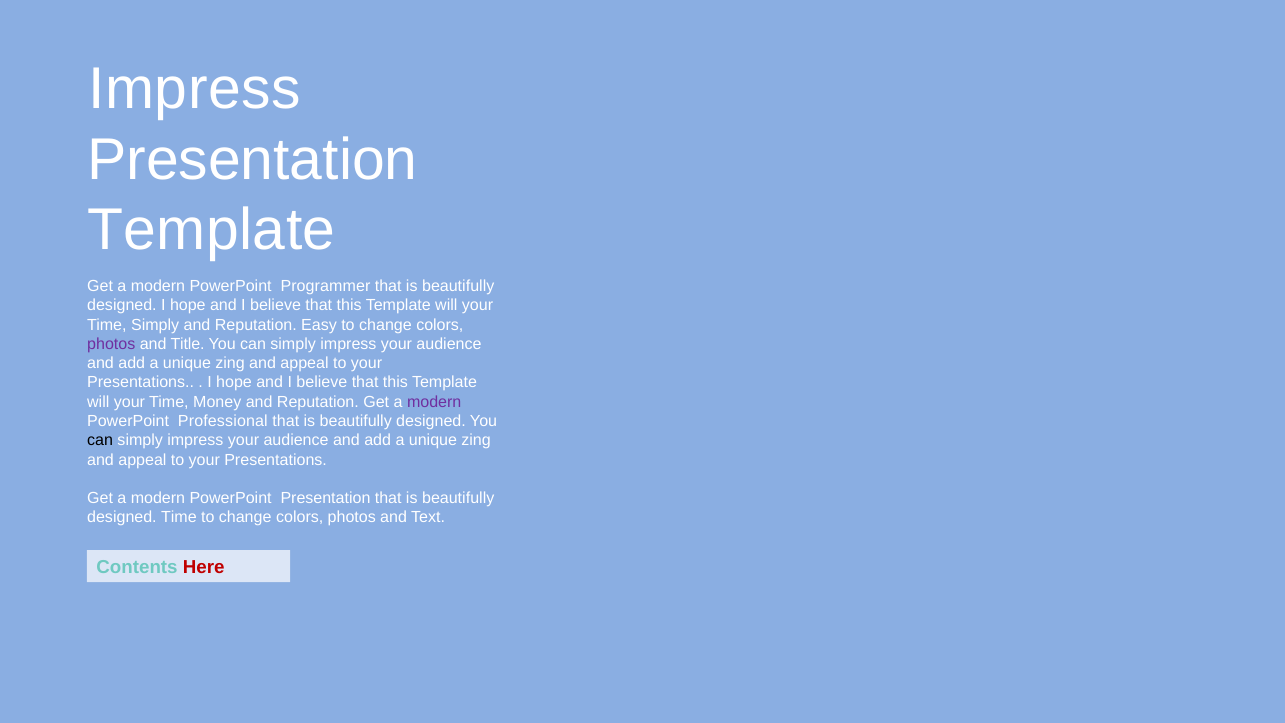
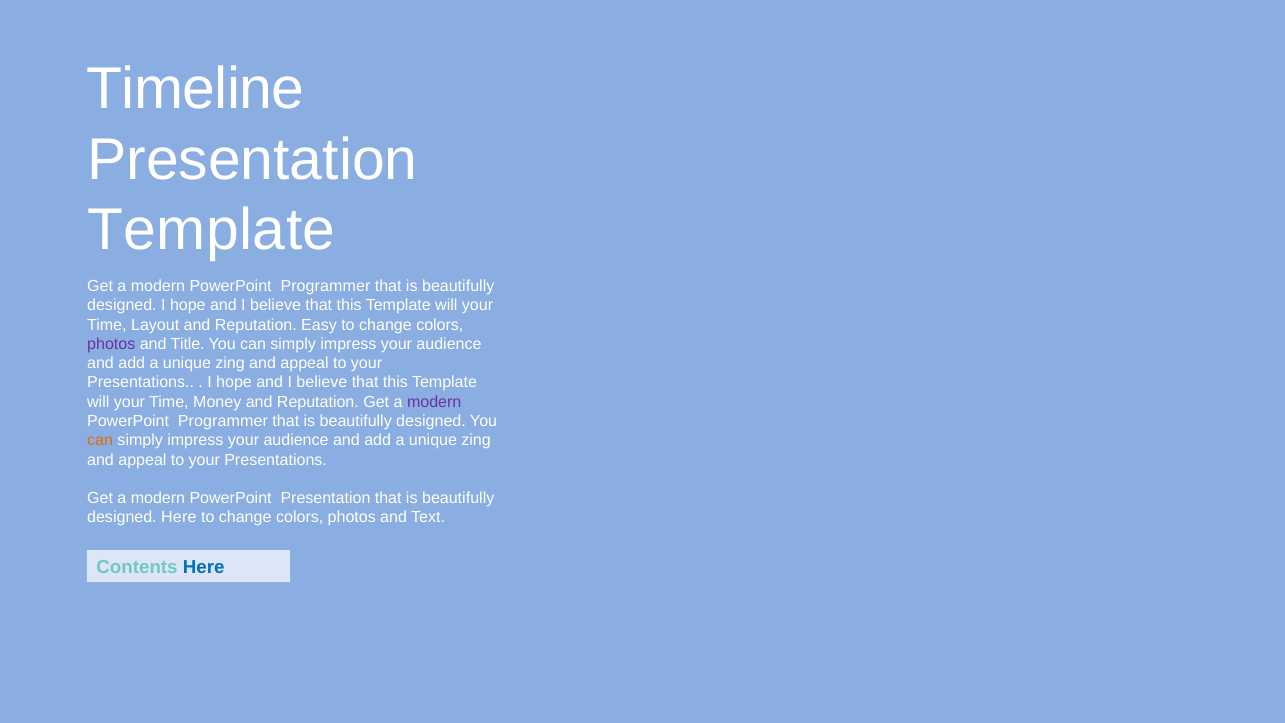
Impress: Impress -> Timeline (195, 89)
Time Simply: Simply -> Layout (155, 325)
Professional: Professional -> Programmer (223, 421)
can colour: black -> orange (100, 440)
designed Time: Time -> Here (179, 517)
Here colour: red -> blue (204, 567)
